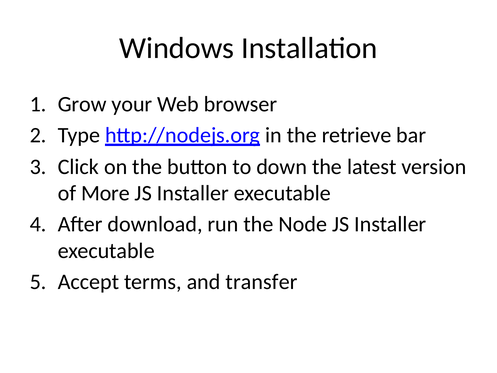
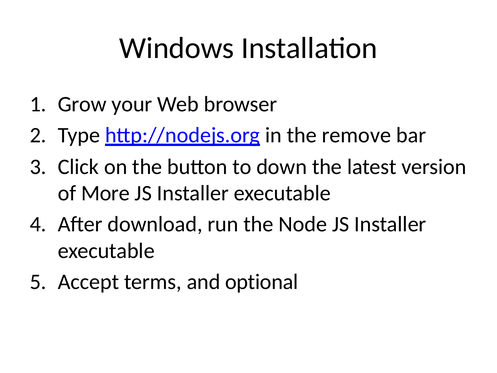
retrieve: retrieve -> remove (356, 135)
transfer: transfer -> optional (262, 282)
